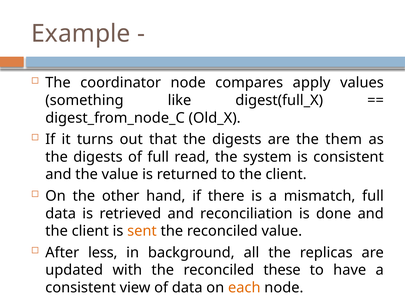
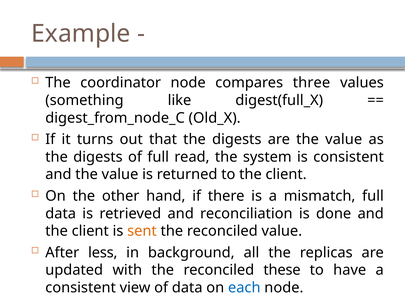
apply: apply -> three (311, 83)
are the them: them -> value (344, 139)
each colour: orange -> blue (244, 287)
